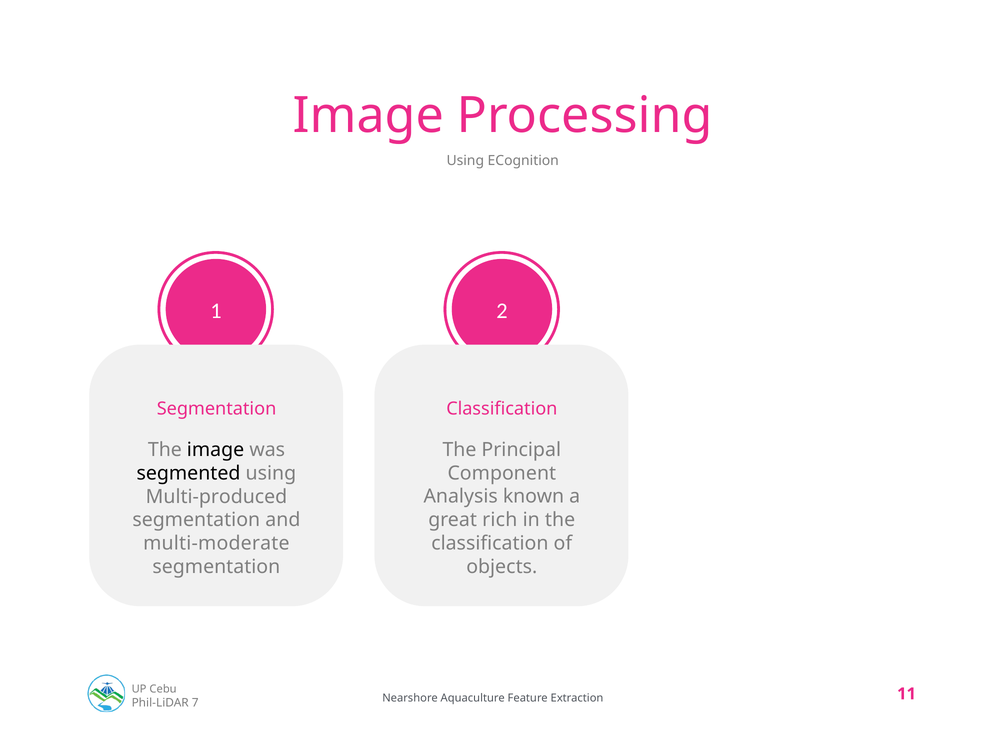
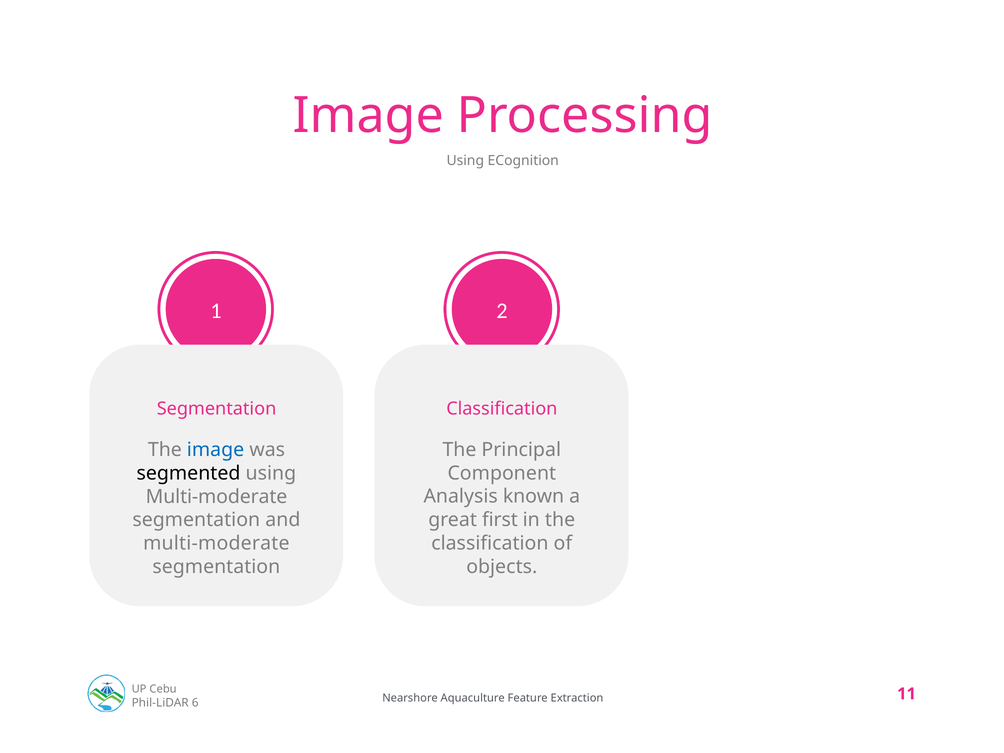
image colour: black -> blue (216, 450)
Multi-produced: Multi-produced -> Multi-moderate (217, 497)
rich: rich -> first (500, 520)
7: 7 -> 6 (195, 703)
